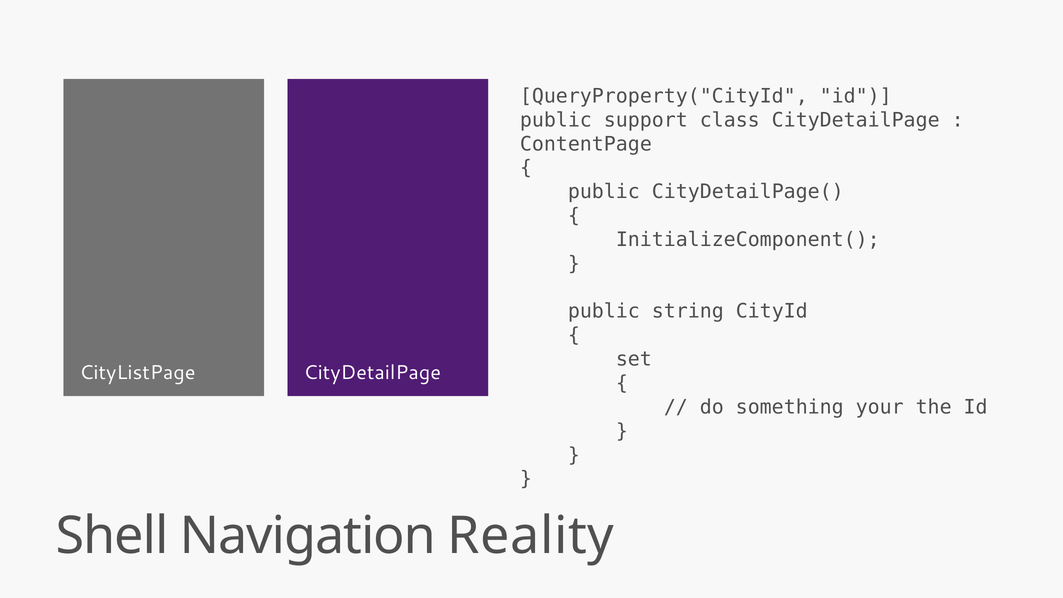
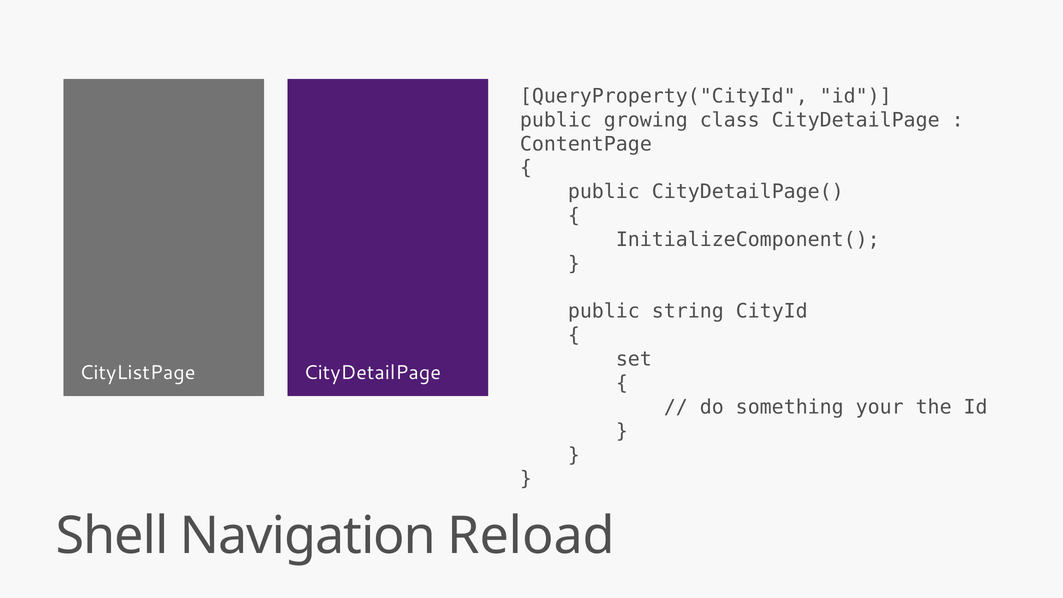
support: support -> growing (646, 120)
Reality: Reality -> Reload (531, 536)
